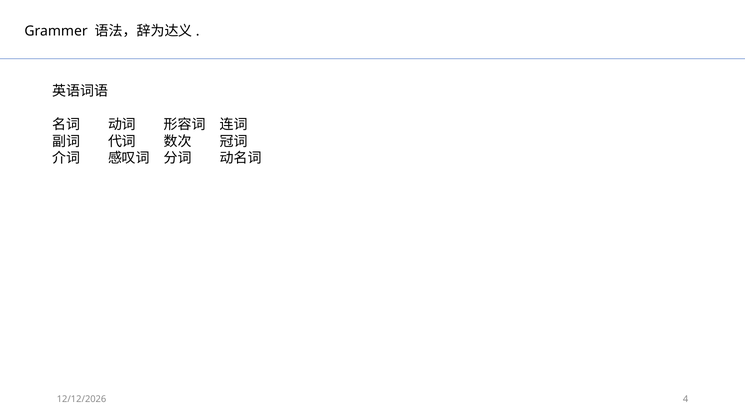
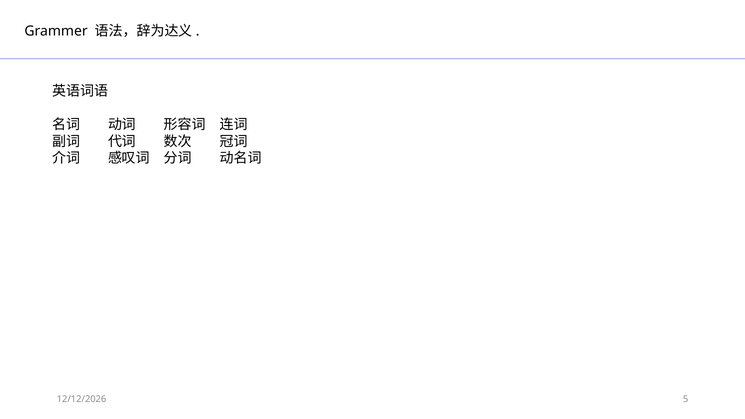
4: 4 -> 5 (686, 399)
